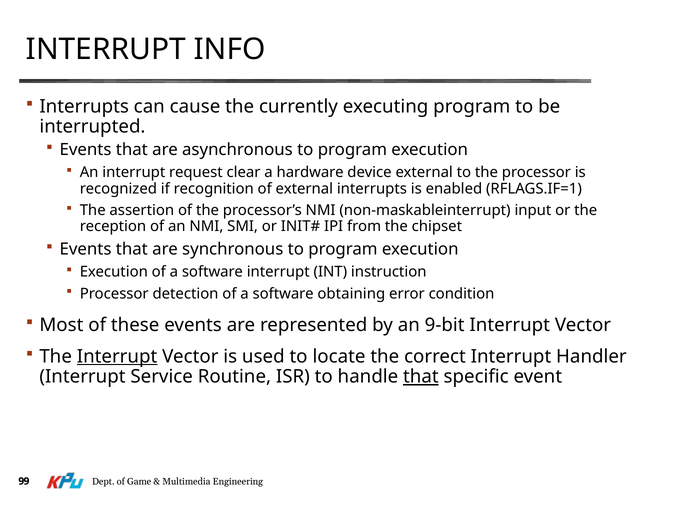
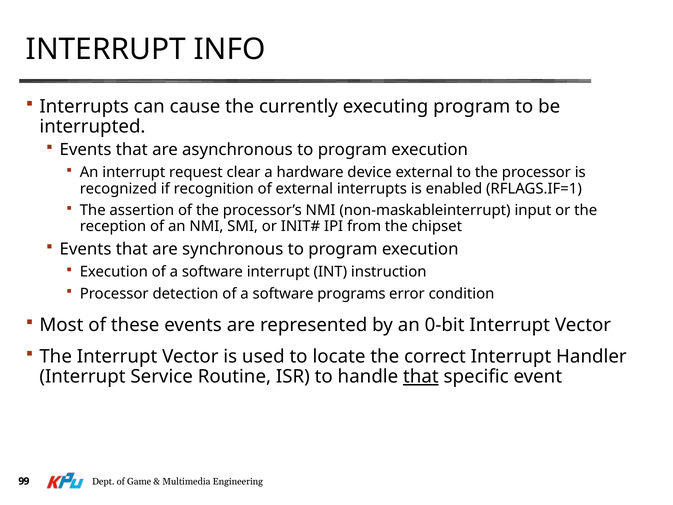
obtaining: obtaining -> programs (351, 294)
9-bit: 9-bit -> 0-bit (445, 325)
Interrupt underline: present -> none (117, 356)
